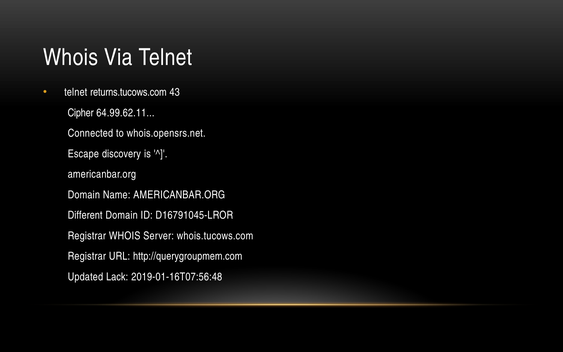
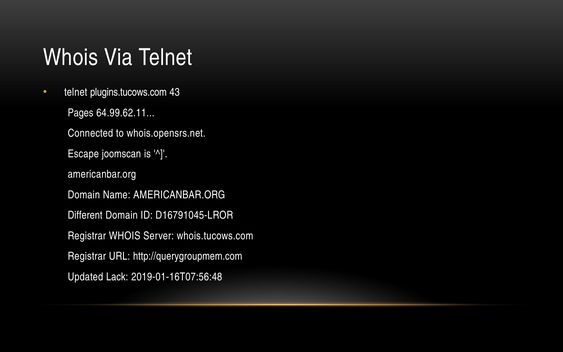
returns.tucows.com: returns.tucows.com -> plugins.tucows.com (128, 92)
Cipher: Cipher -> Pages (81, 113)
discovery: discovery -> joomscan (121, 154)
